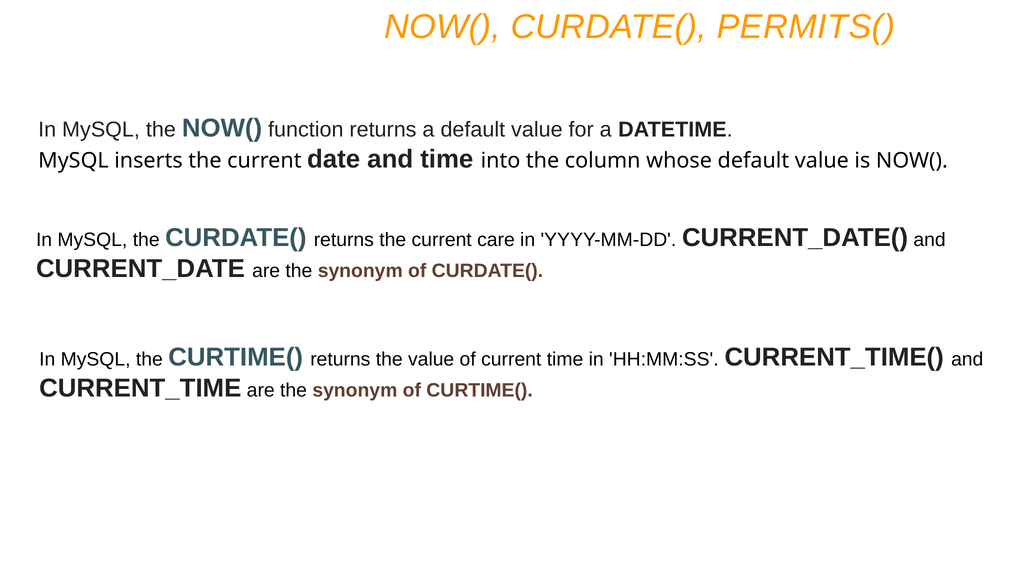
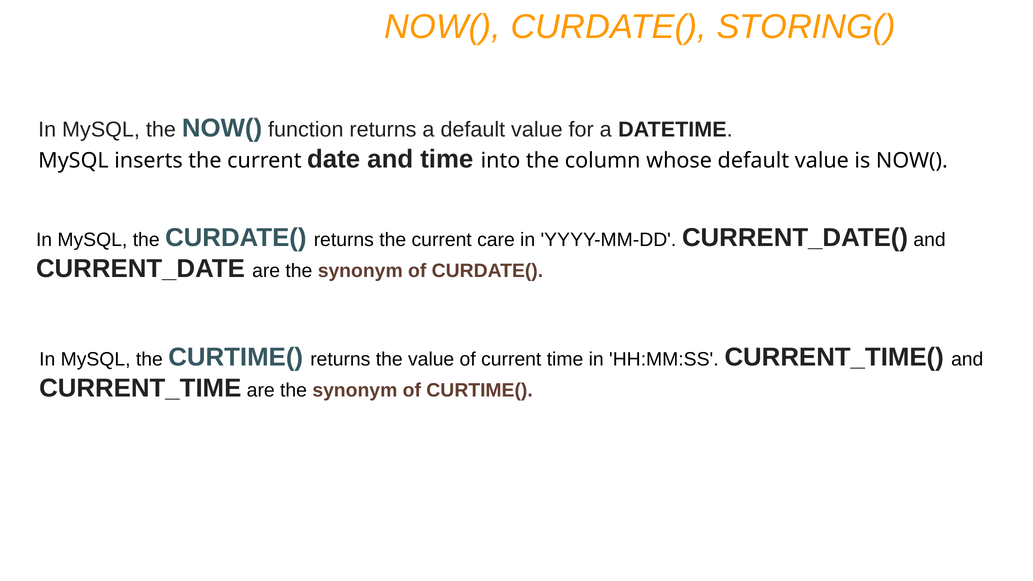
PERMITS(: PERMITS( -> STORING( (806, 27)
